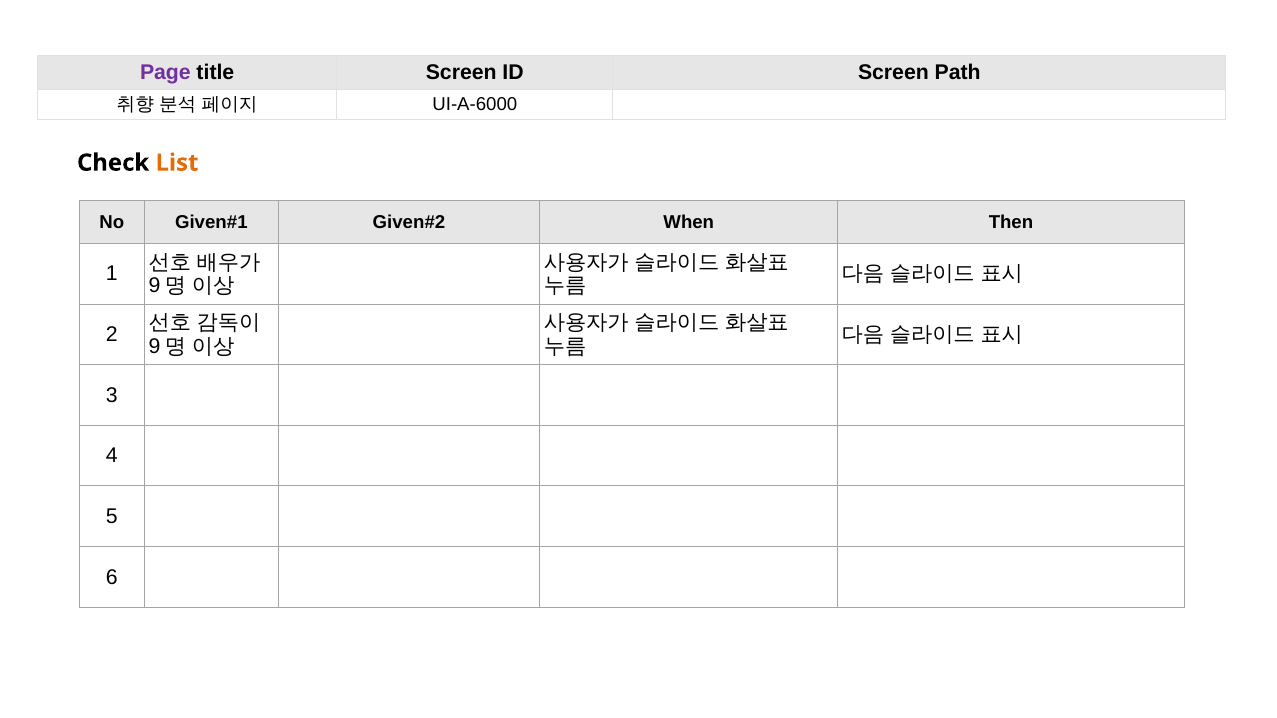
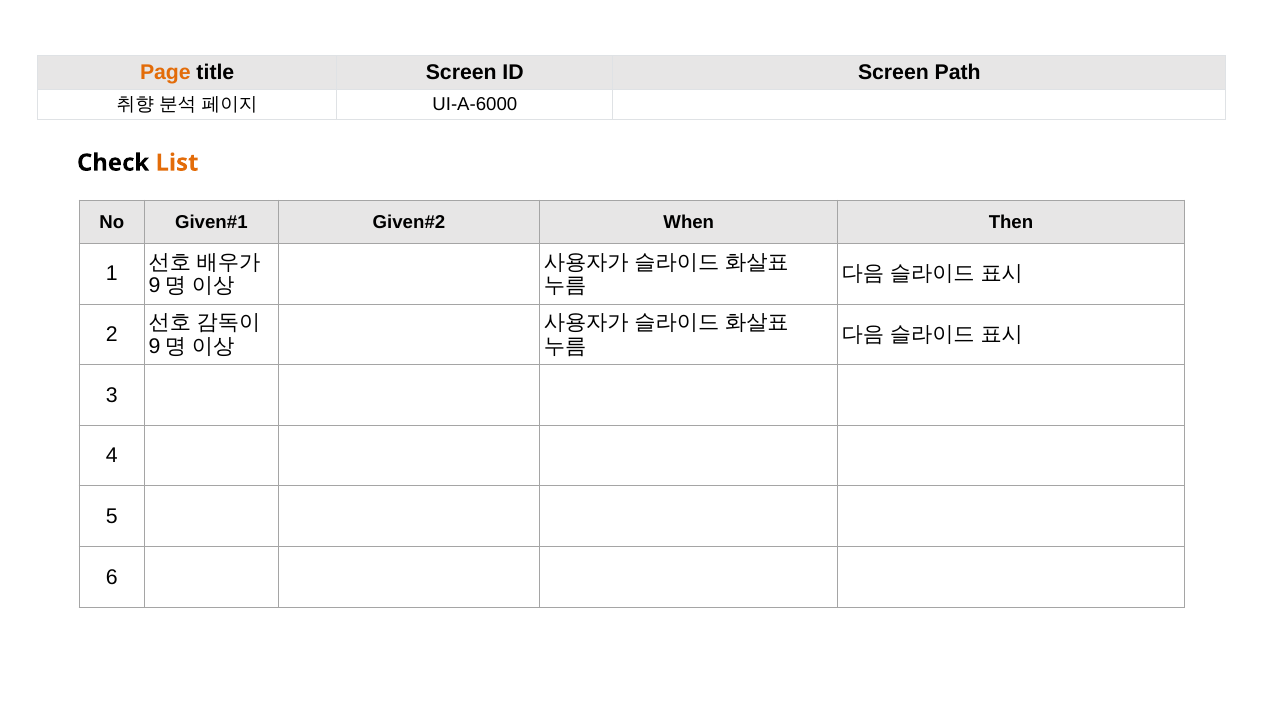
Page colour: purple -> orange (165, 73)
